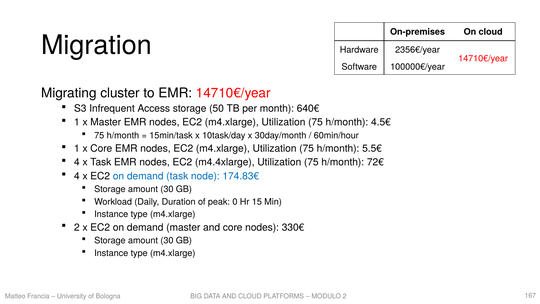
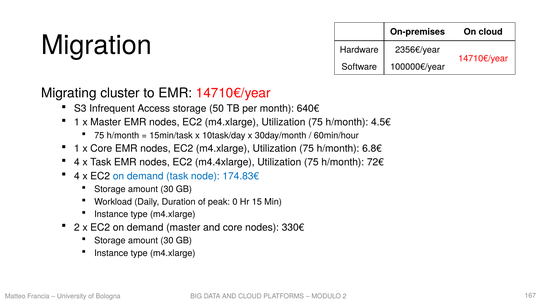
5.5€: 5.5€ -> 6.8€ (372, 148)
